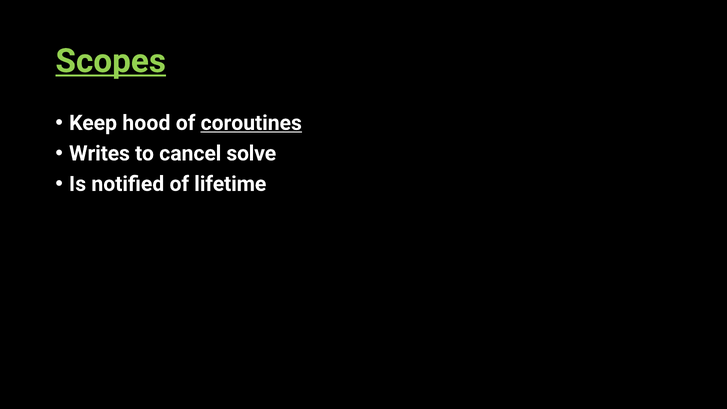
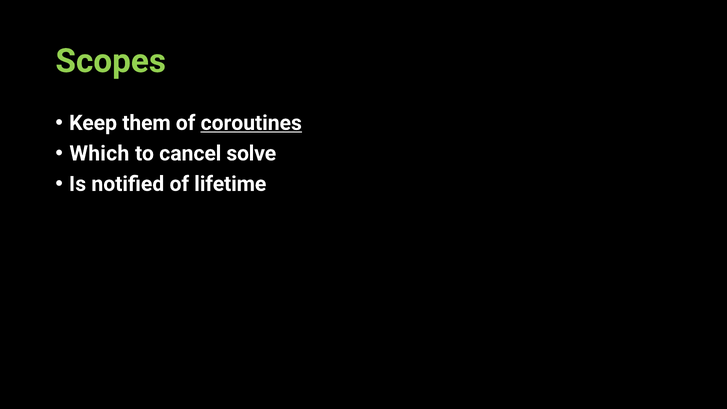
Scopes underline: present -> none (111, 61)
hood: hood -> them (147, 123)
Writes: Writes -> Which (99, 153)
